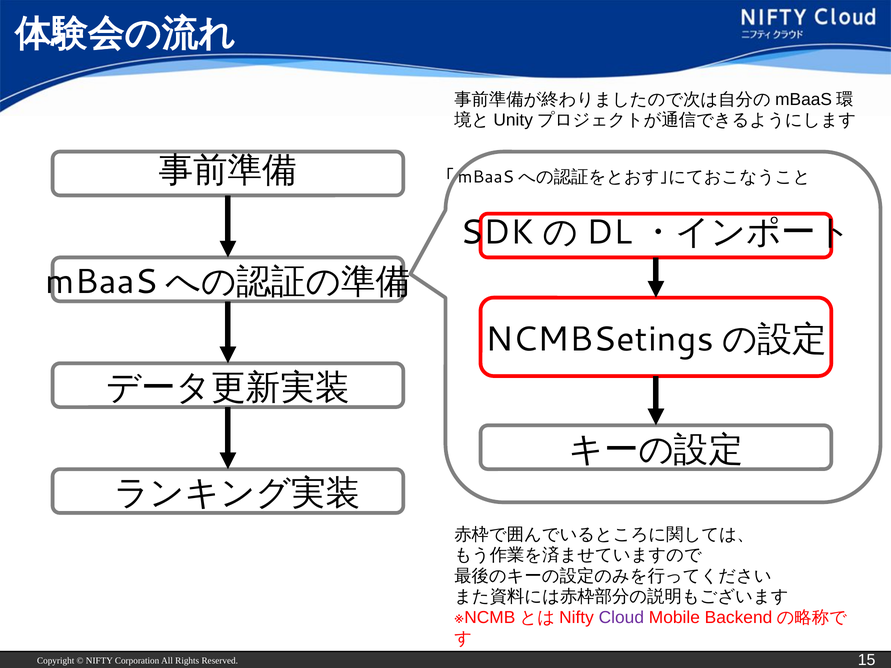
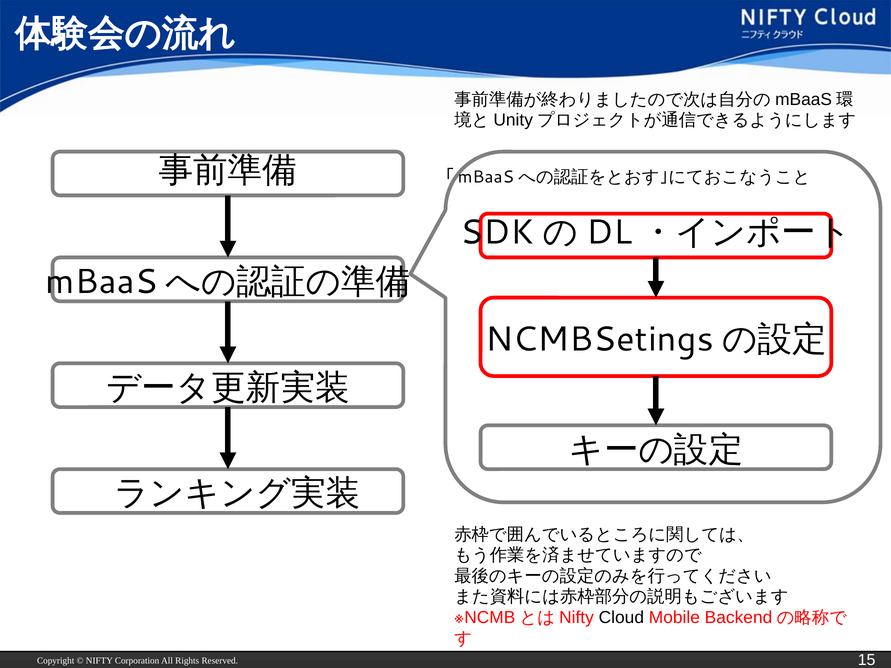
Cloud colour: purple -> black (621, 618)
